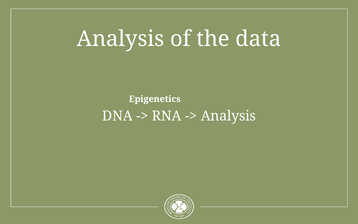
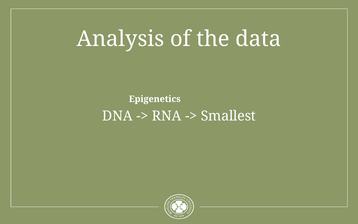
Analysis: Analysis -> Smallest (228, 116)
